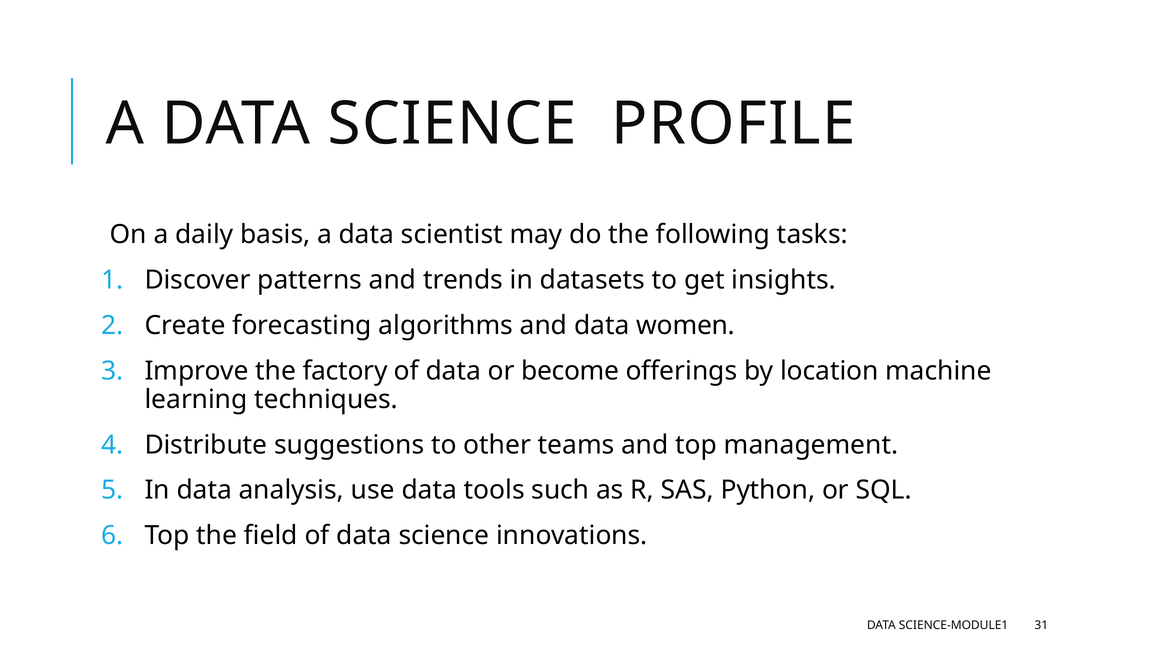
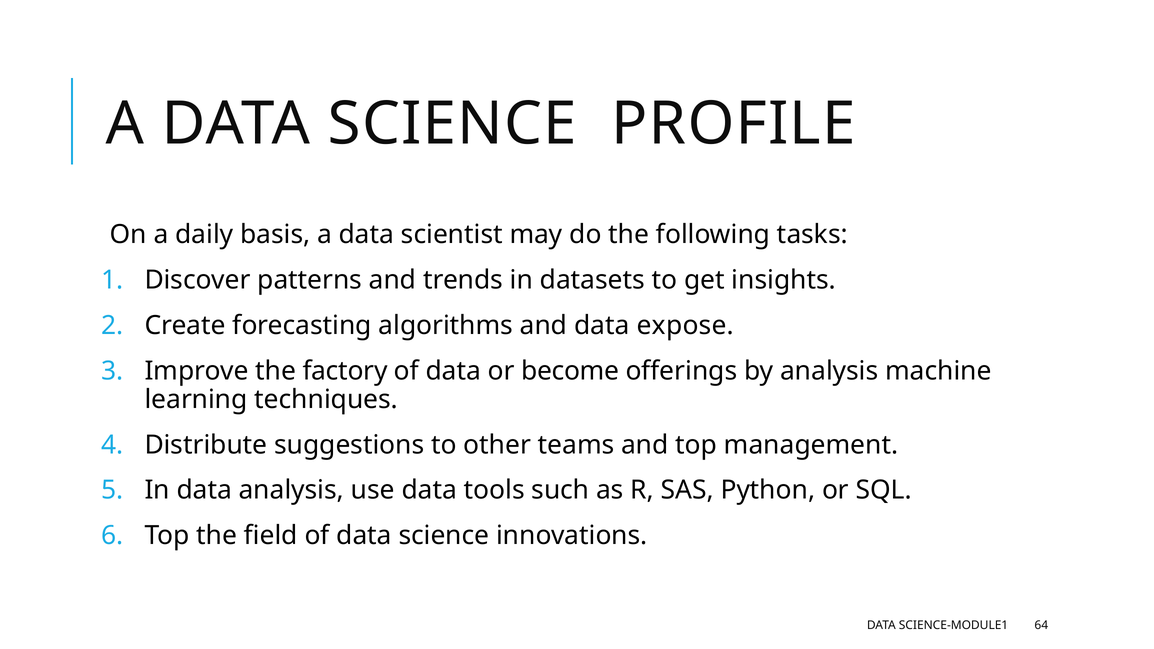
women: women -> expose (685, 326)
by location: location -> analysis (829, 371)
31: 31 -> 64 (1041, 625)
